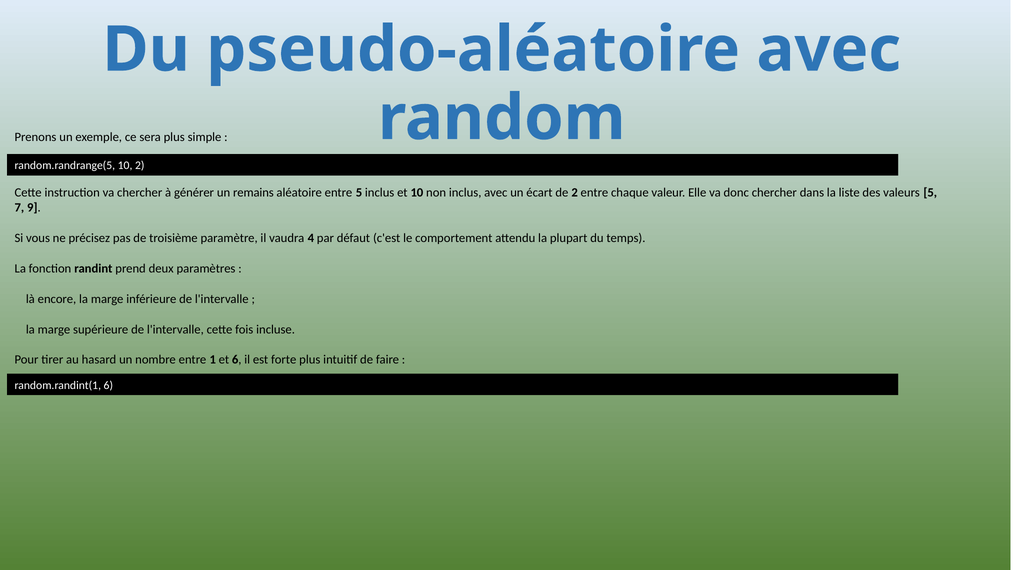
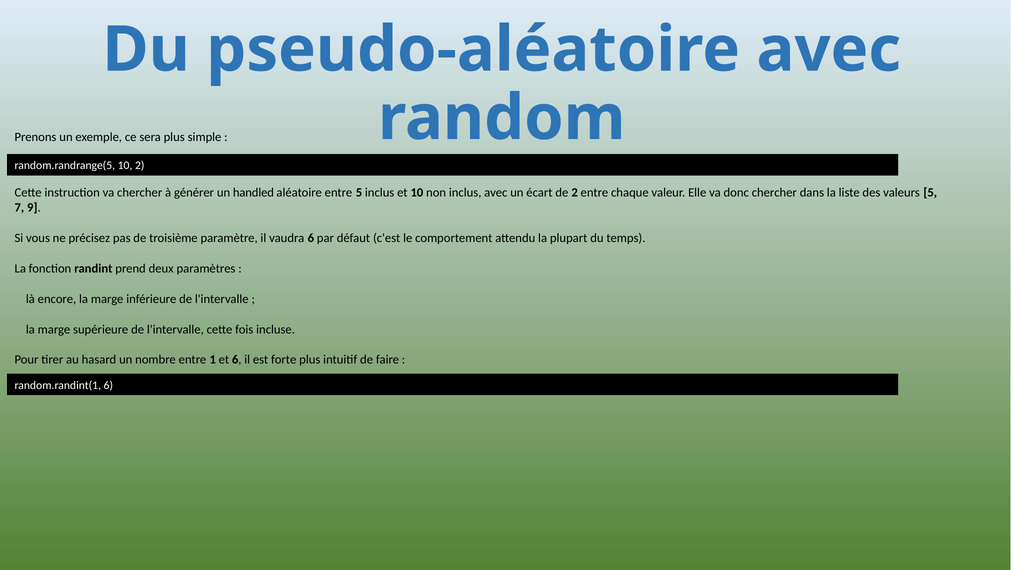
remains: remains -> handled (253, 192)
vaudra 4: 4 -> 6 (311, 238)
